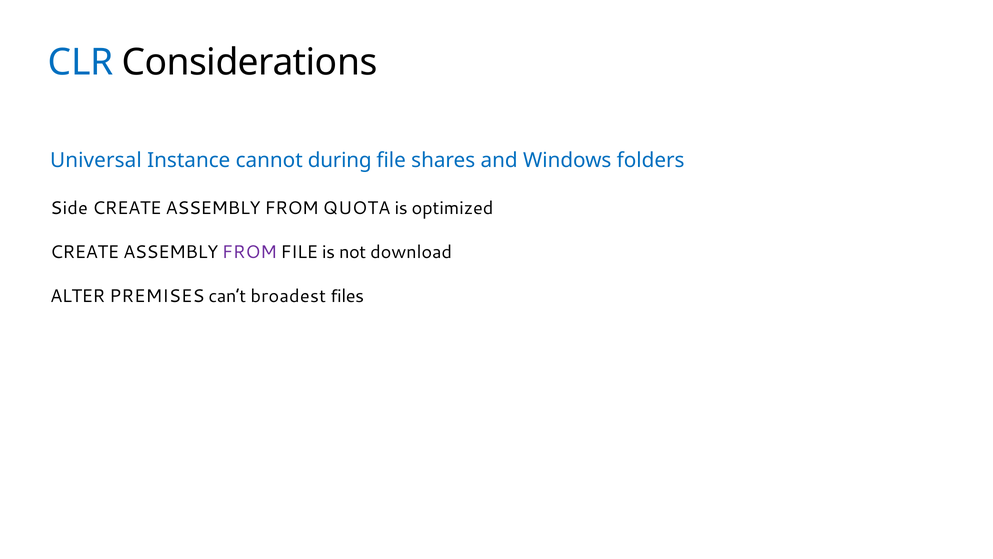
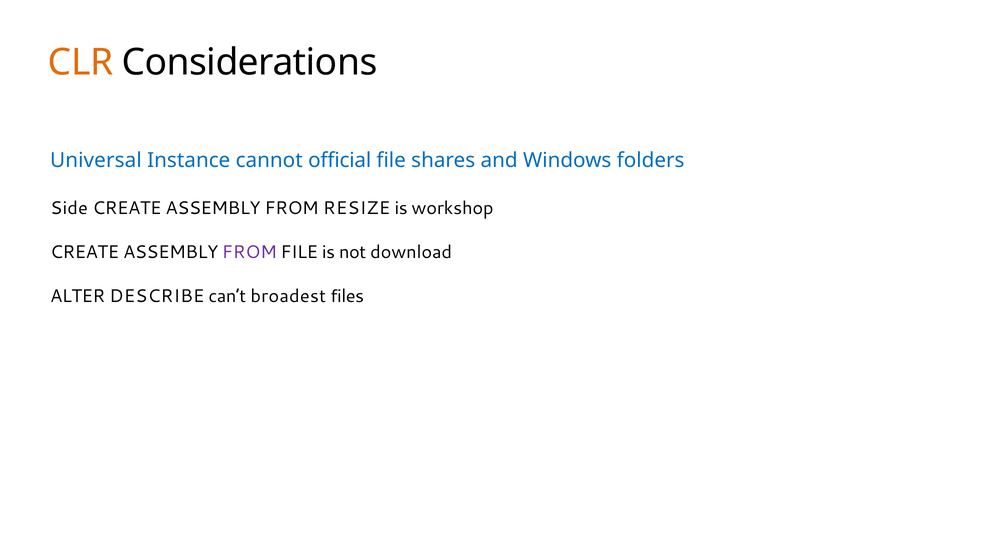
CLR colour: blue -> orange (81, 62)
during: during -> official (340, 160)
QUOTA: QUOTA -> RESIZE (357, 208)
optimized: optimized -> workshop (453, 208)
PREMISES: PREMISES -> DESCRIBE (157, 296)
